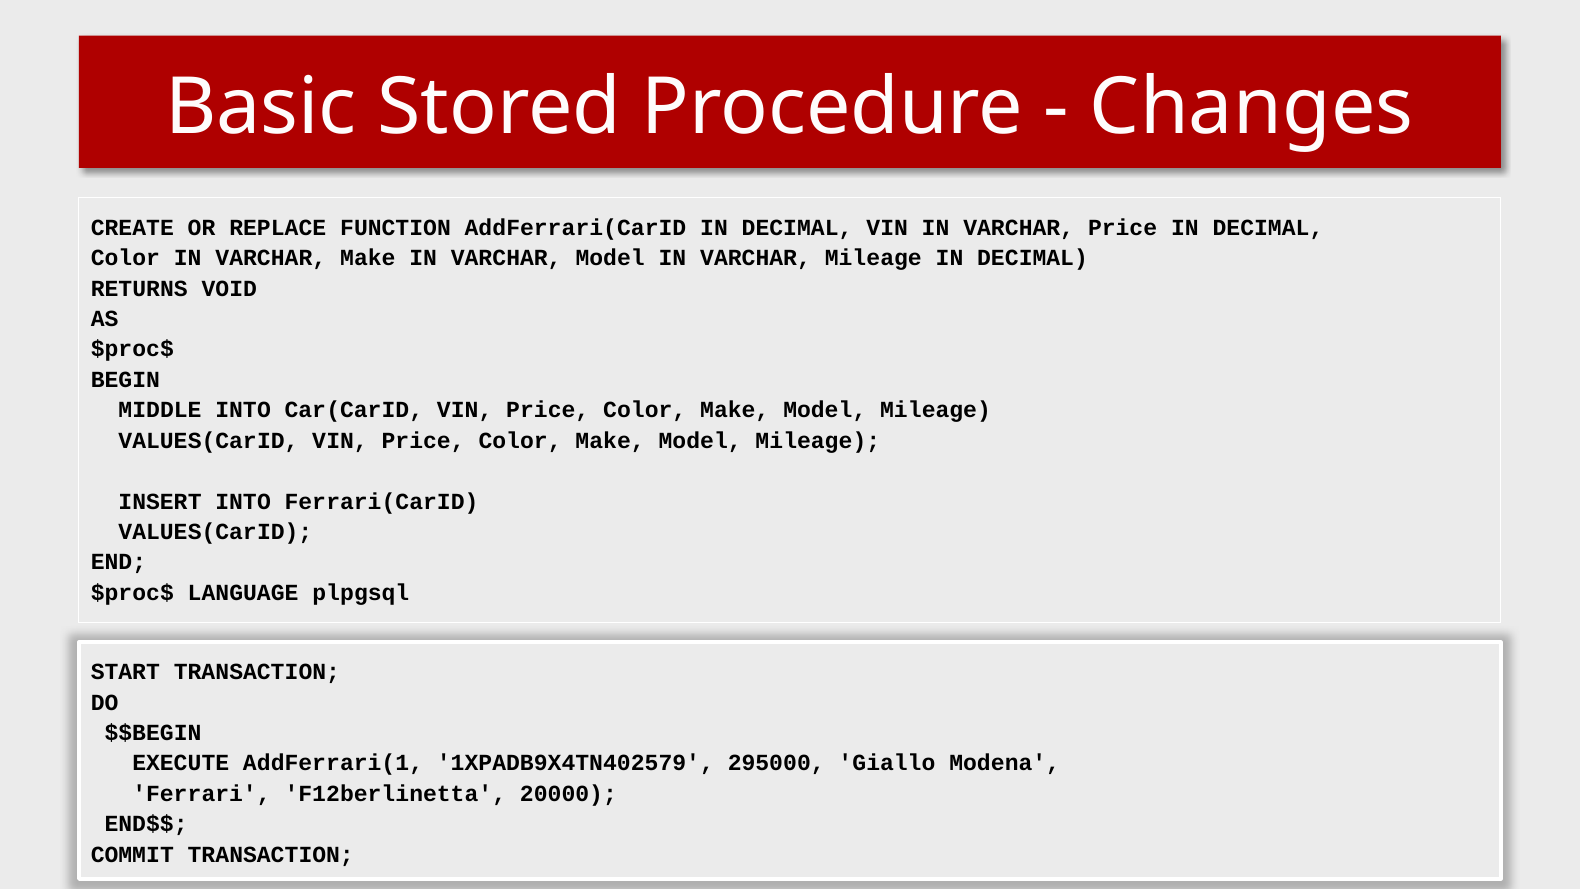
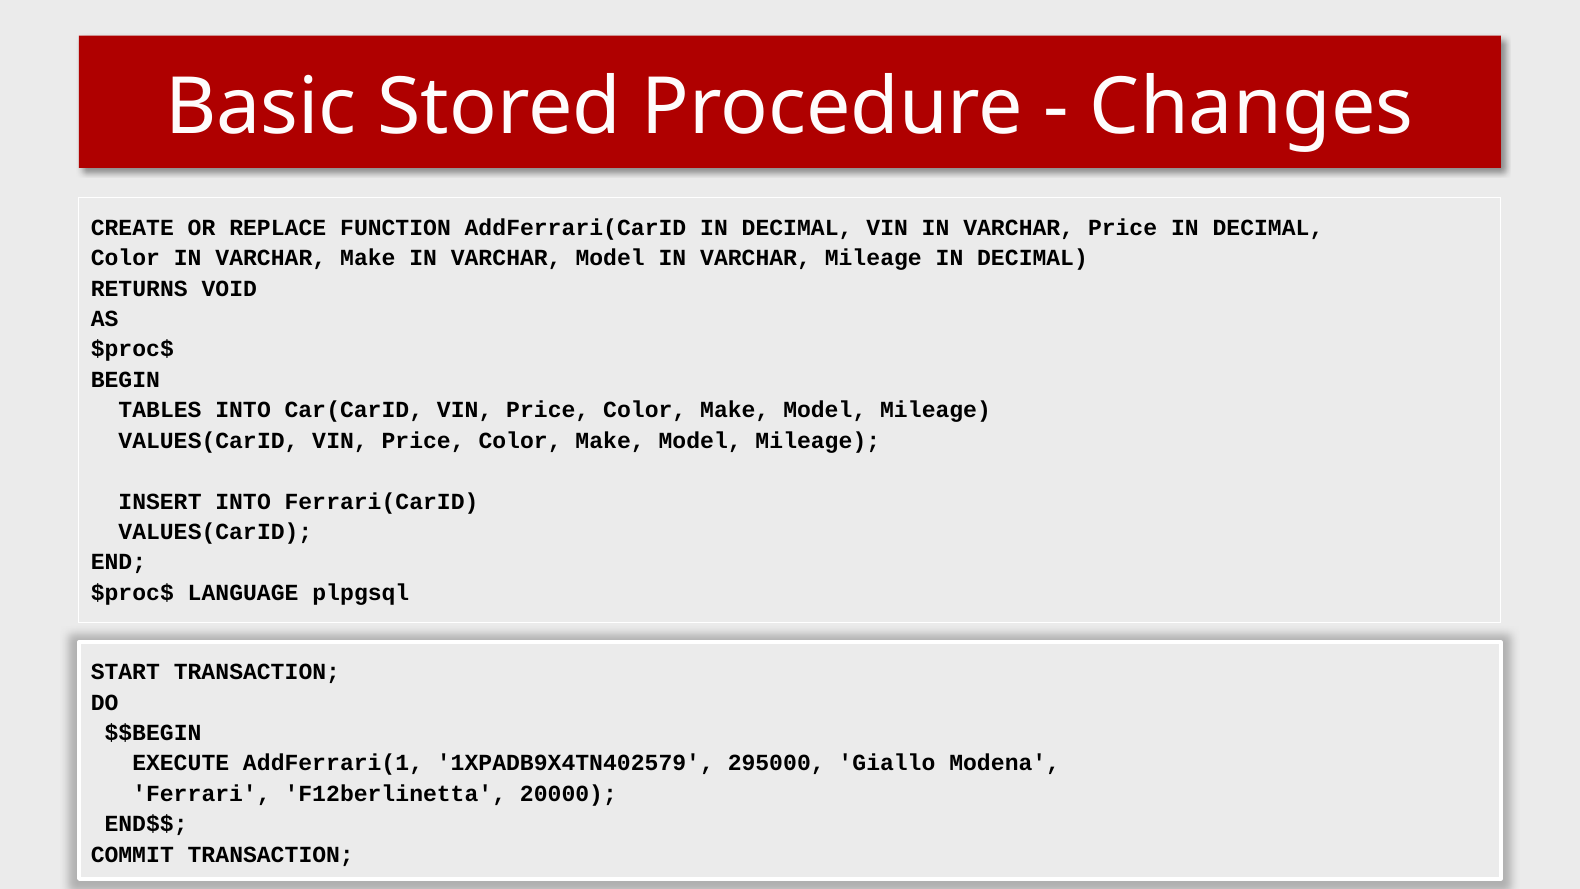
MIDDLE: MIDDLE -> TABLES (160, 410)
